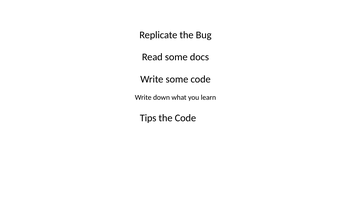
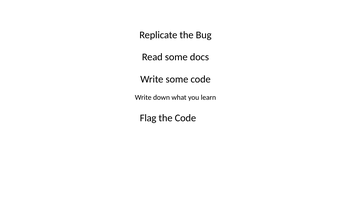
Tips: Tips -> Flag (148, 118)
